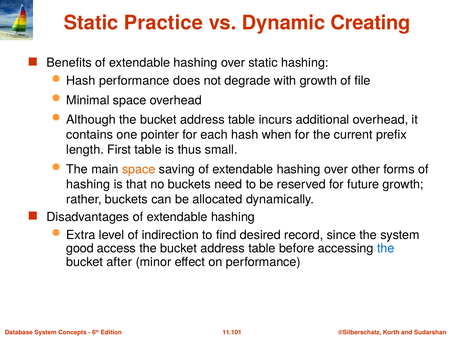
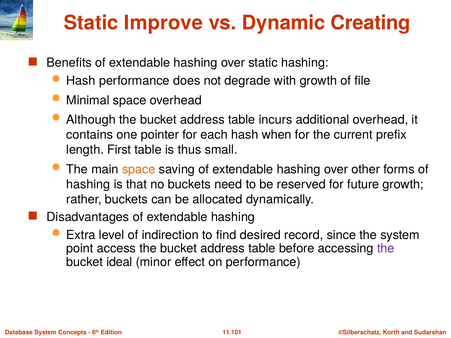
Practice: Practice -> Improve (163, 23)
good: good -> point (80, 249)
the colour: blue -> purple (386, 249)
after: after -> ideal (119, 262)
